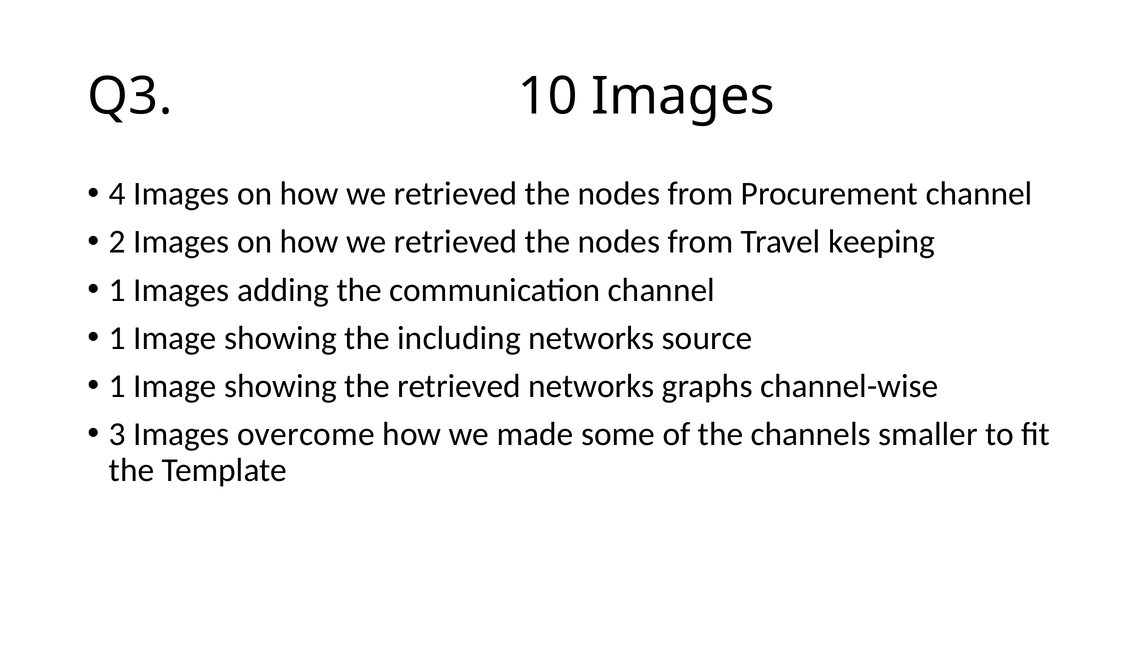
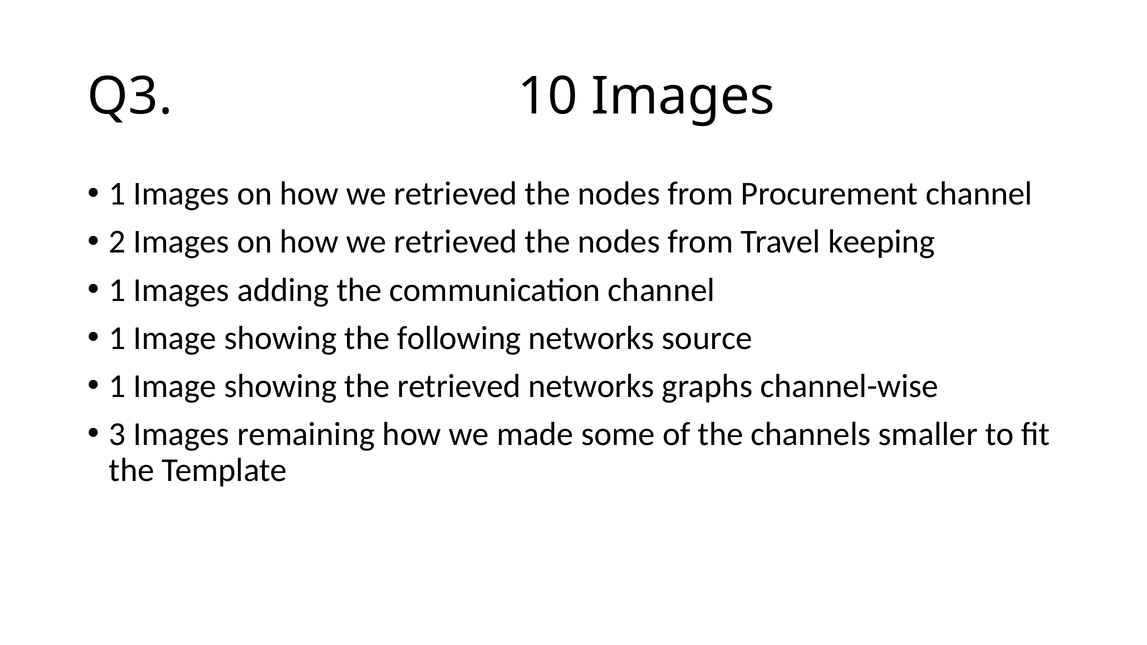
4: 4 -> 1 (117, 194)
including: including -> following (459, 338)
overcome: overcome -> remaining (306, 434)
